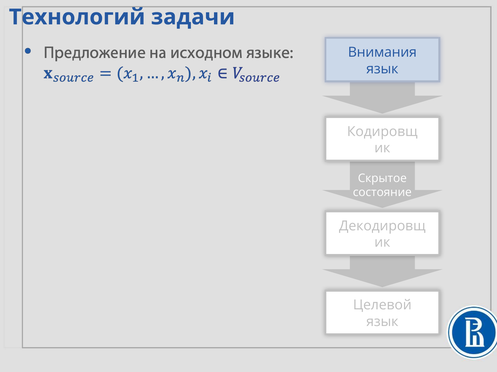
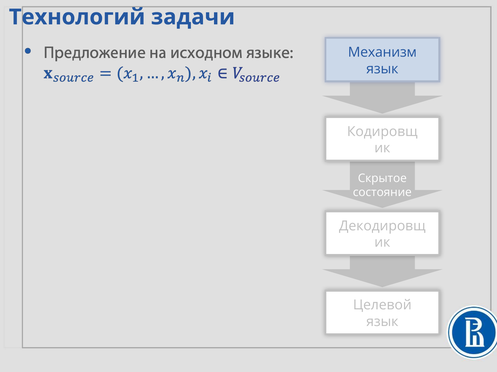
Внимания: Внимания -> Механизм (382, 52)
